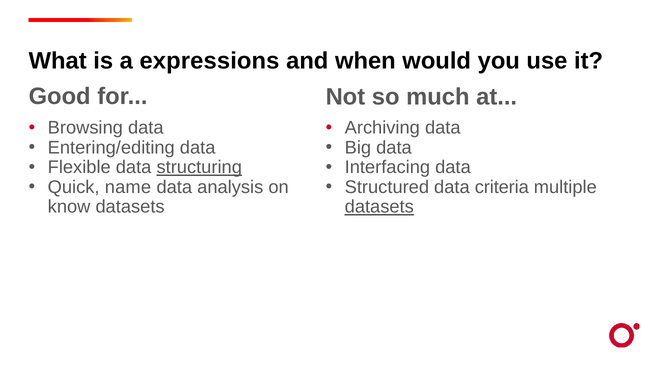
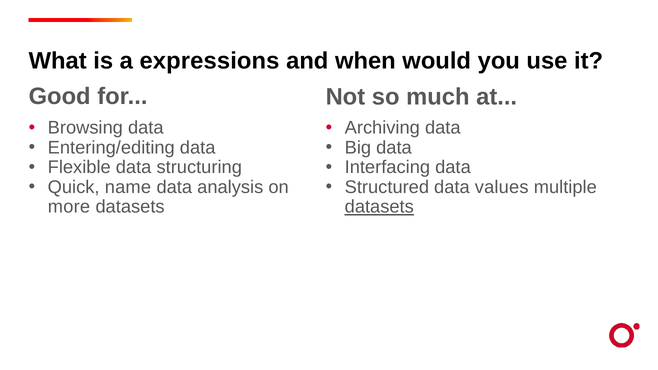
structuring underline: present -> none (199, 167)
criteria: criteria -> values (502, 187)
know: know -> more (69, 207)
